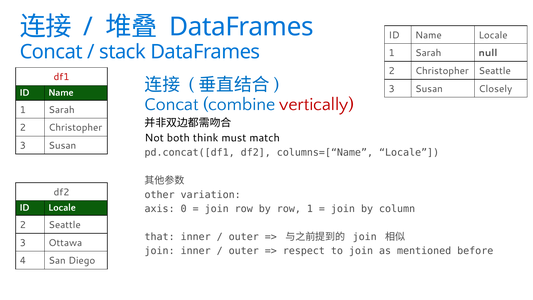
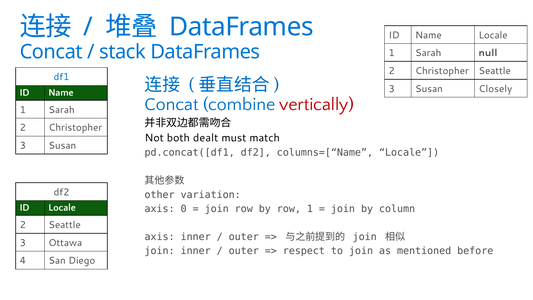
df1 colour: red -> blue (62, 77)
think: think -> dealt (206, 138)
that: that -> axis (160, 237)
